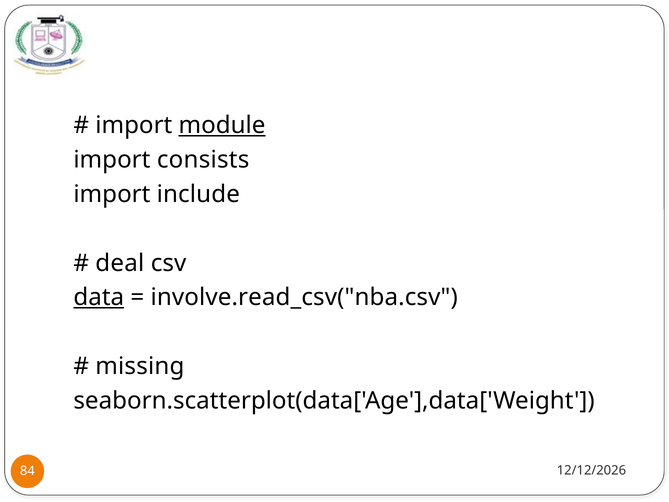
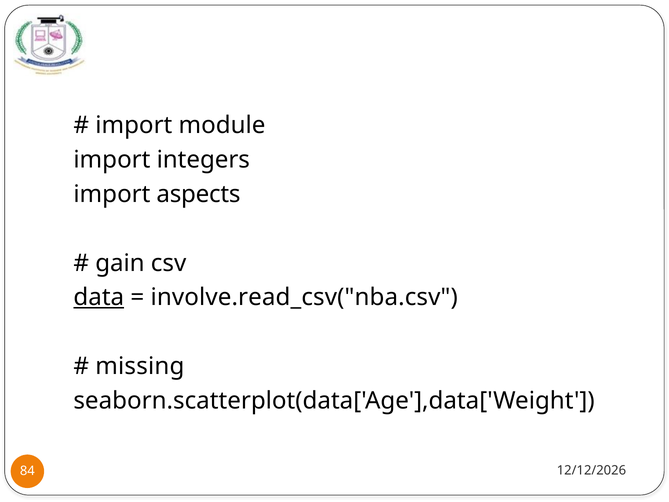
module underline: present -> none (222, 125)
consists: consists -> integers (203, 160)
include: include -> aspects (198, 194)
deal: deal -> gain (120, 263)
